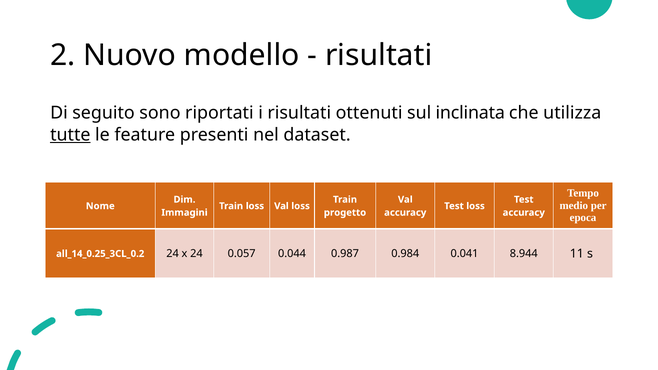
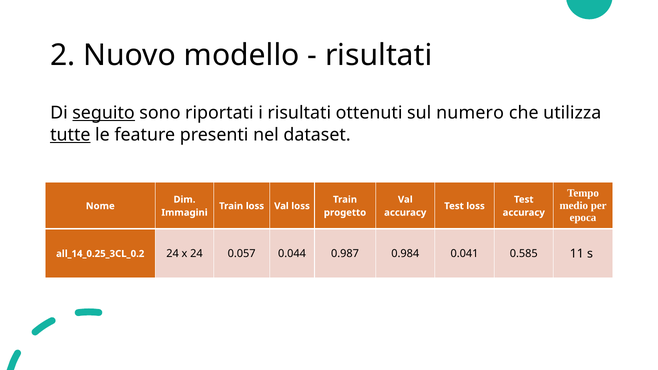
seguito underline: none -> present (104, 113)
inclinata: inclinata -> numero (470, 113)
8.944: 8.944 -> 0.585 (524, 254)
